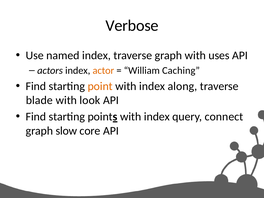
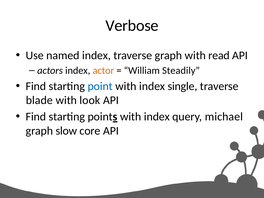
uses: uses -> read (219, 55)
Caching: Caching -> Steadily (181, 71)
point colour: orange -> blue (100, 86)
along: along -> single (183, 86)
connect: connect -> michael (224, 117)
